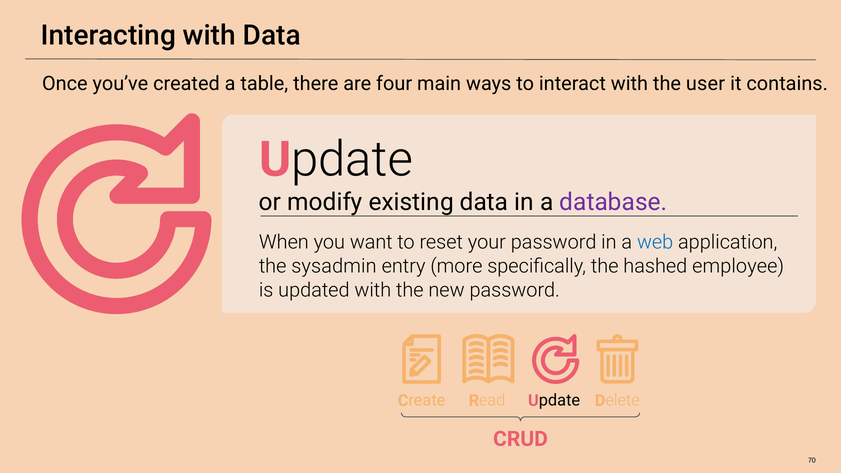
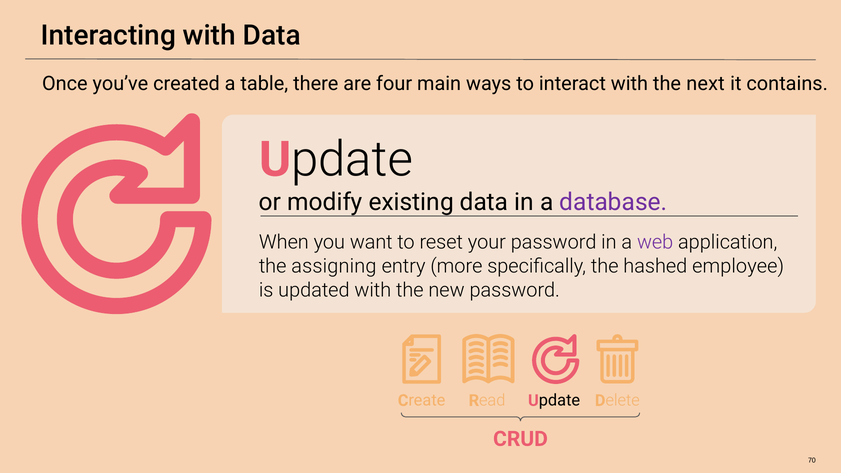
user: user -> next (705, 84)
web colour: blue -> purple (655, 242)
sysadmin: sysadmin -> assigning (334, 266)
